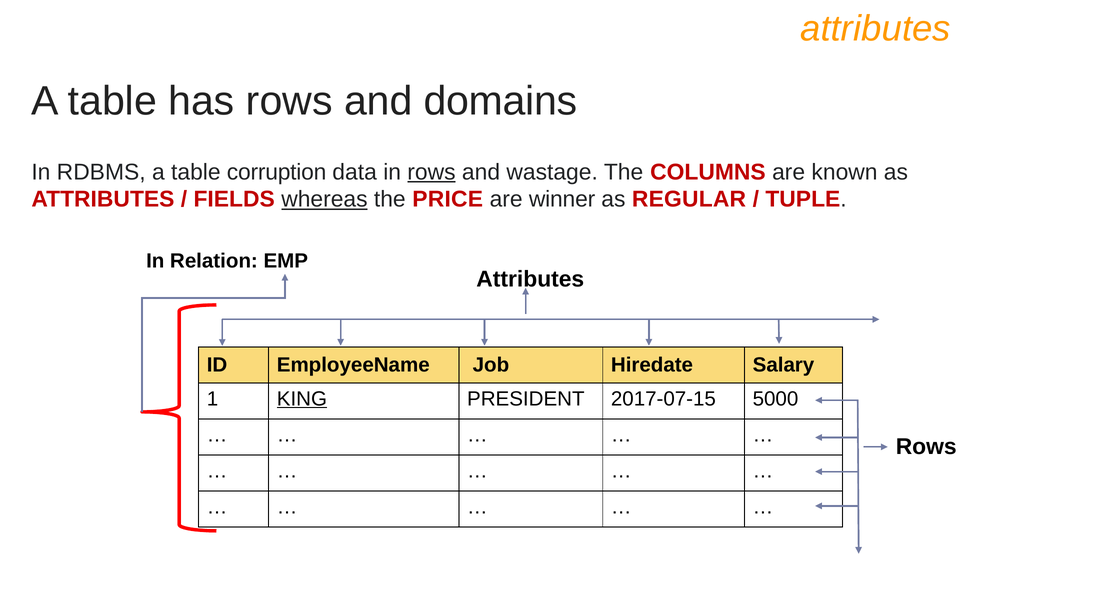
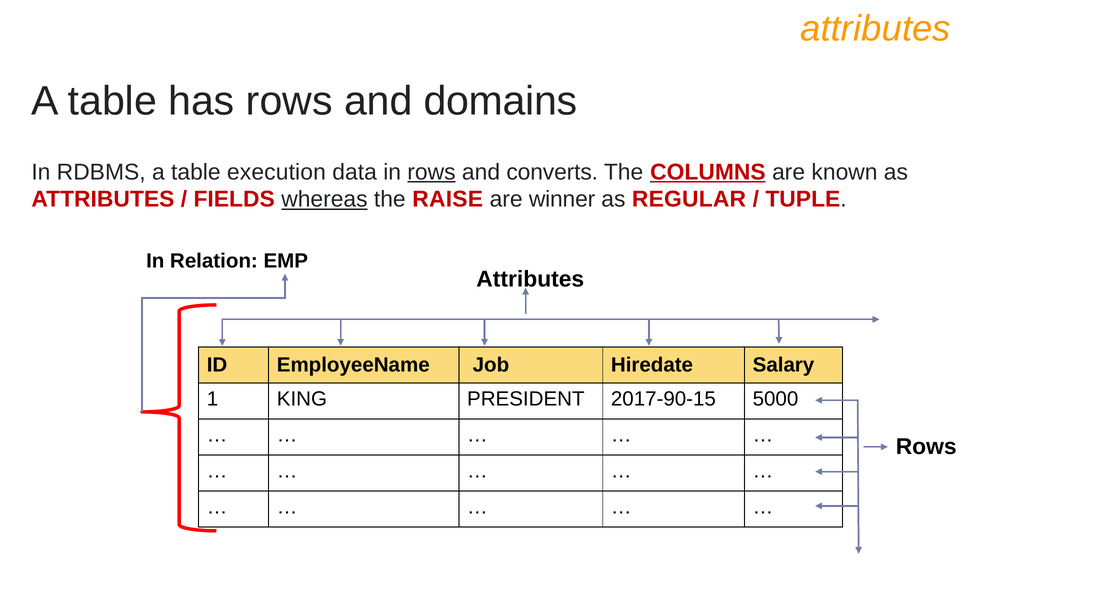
corruption: corruption -> execution (276, 172)
wastage: wastage -> converts (552, 172)
COLUMNS underline: none -> present (708, 172)
PRICE: PRICE -> RAISE (448, 200)
KING underline: present -> none (302, 399)
2017-07-15: 2017-07-15 -> 2017-90-15 (663, 399)
